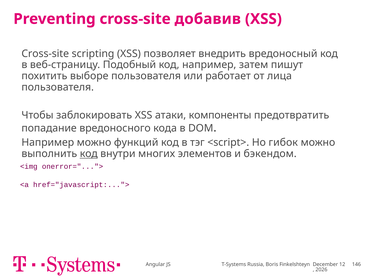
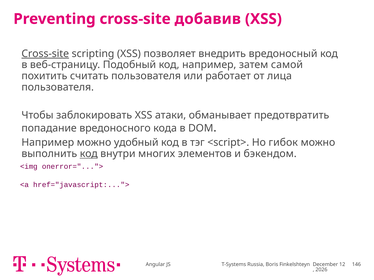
Cross-site underline: none -> present (45, 54)
пишут: пишут -> самой (287, 65)
выборе: выборе -> считать (89, 76)
компоненты: компоненты -> обманывает (220, 116)
функций: функций -> удобный (136, 143)
